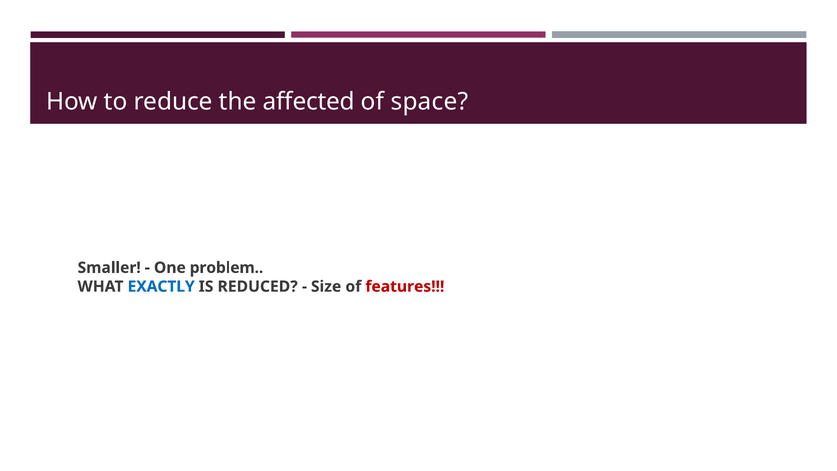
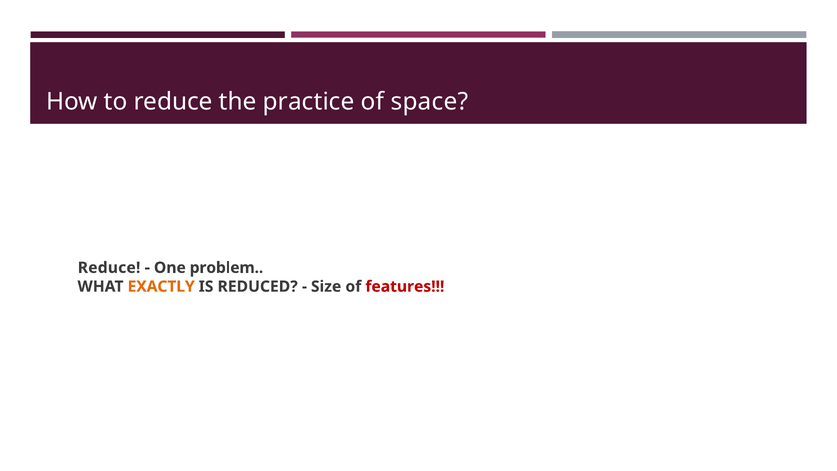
affected: affected -> practice (309, 102)
Smaller: Smaller -> Reduce (109, 268)
EXACTLY colour: blue -> orange (161, 286)
